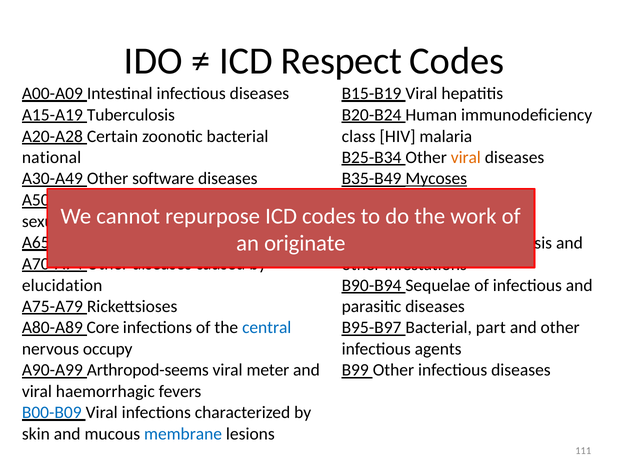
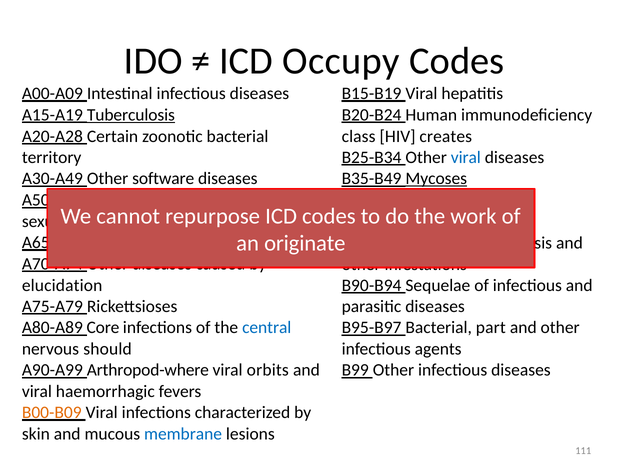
Respect: Respect -> Occupy (341, 61)
Tuberculosis underline: none -> present (131, 115)
malaria: malaria -> creates (446, 136)
viral colour: orange -> blue (466, 157)
national: national -> territory (52, 158)
occupy: occupy -> should (108, 349)
Arthropod-seems: Arthropod-seems -> Arthropod-where (148, 370)
meter: meter -> orbits (268, 370)
B00-B09 colour: blue -> orange (52, 412)
